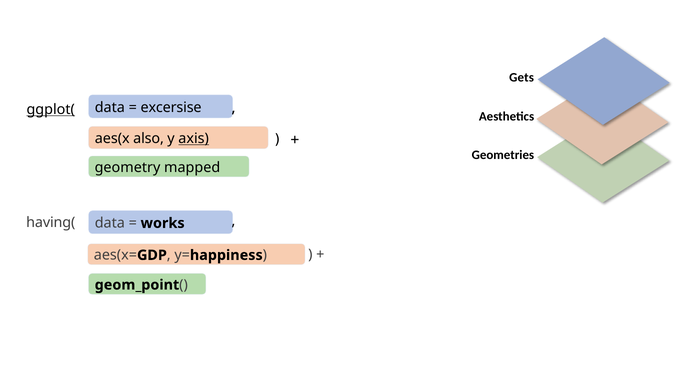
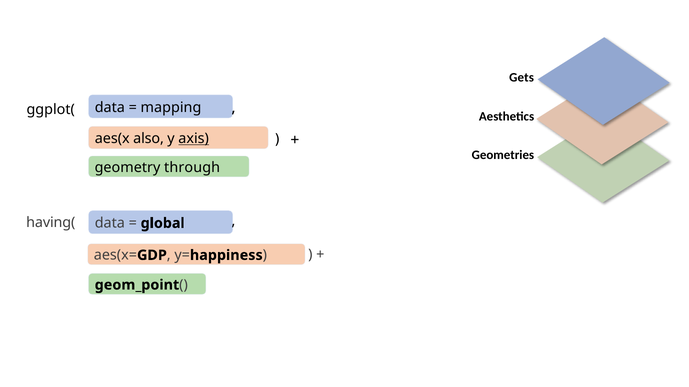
ggplot( underline: present -> none (51, 110)
excersise: excersise -> mapping (171, 107)
mapped: mapped -> through (192, 168)
works: works -> global (163, 223)
